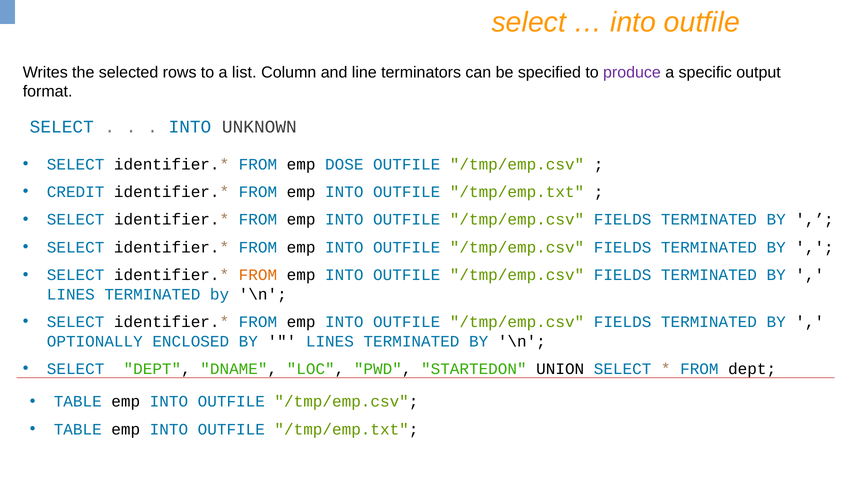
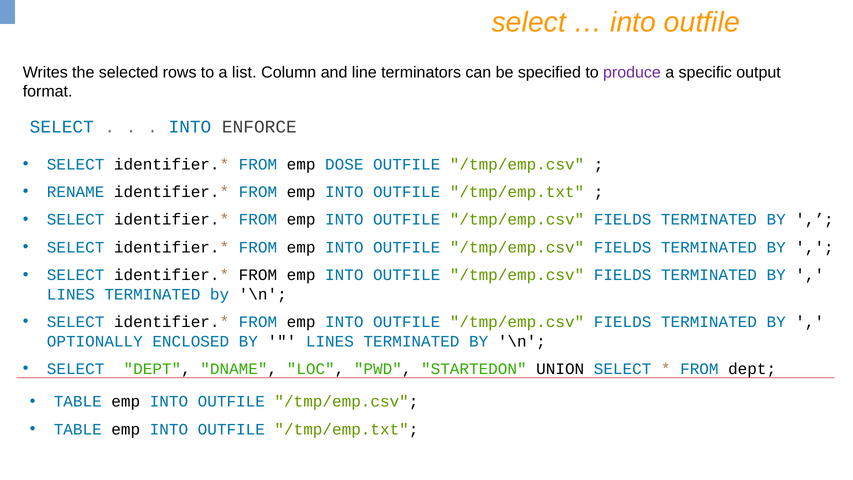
UNKNOWN: UNKNOWN -> ENFORCE (259, 127)
CREDIT: CREDIT -> RENAME (76, 192)
FROM colour: orange -> black (258, 275)
